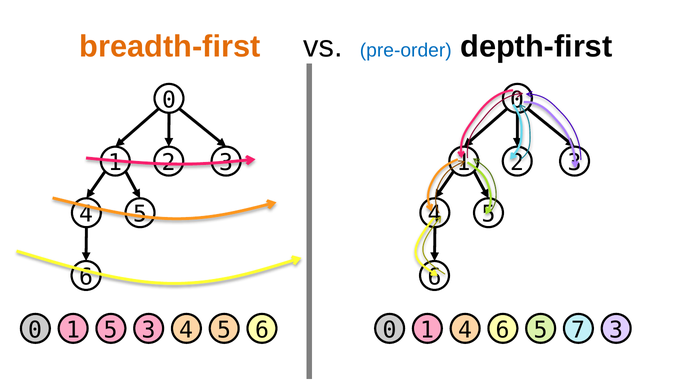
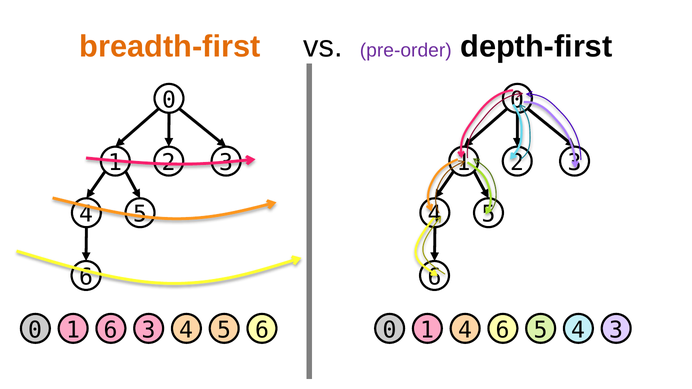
pre-order colour: blue -> purple (406, 50)
1 5: 5 -> 6 (111, 330)
5 7: 7 -> 4 (578, 330)
